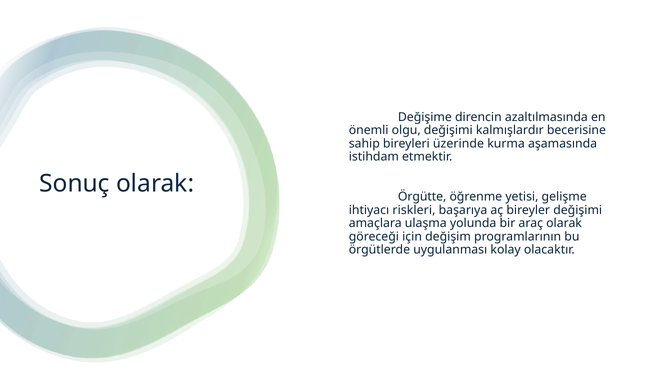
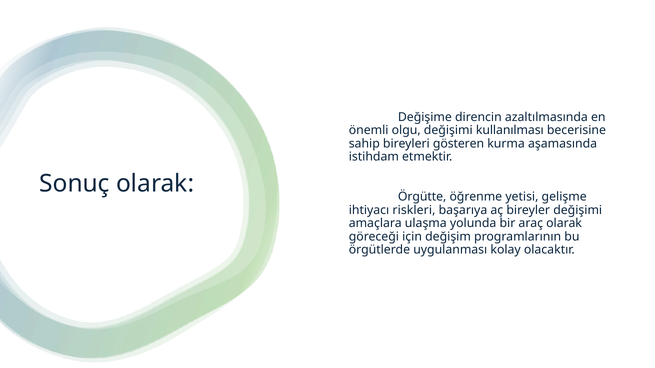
kalmışlardır: kalmışlardır -> kullanılması (510, 130)
üzerinde: üzerinde -> gösteren (459, 144)
